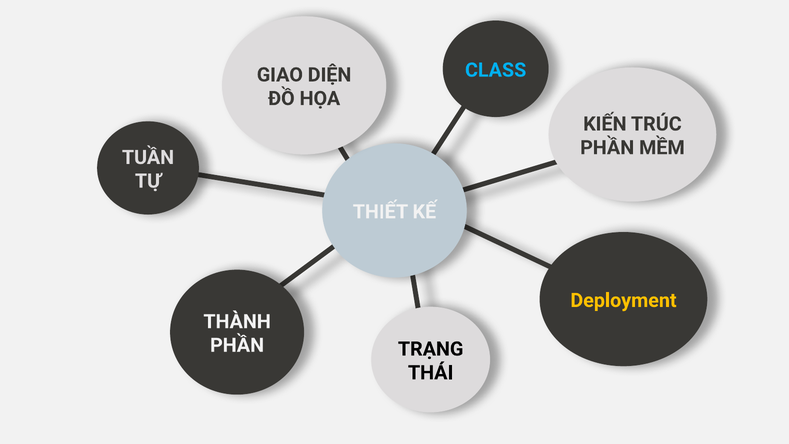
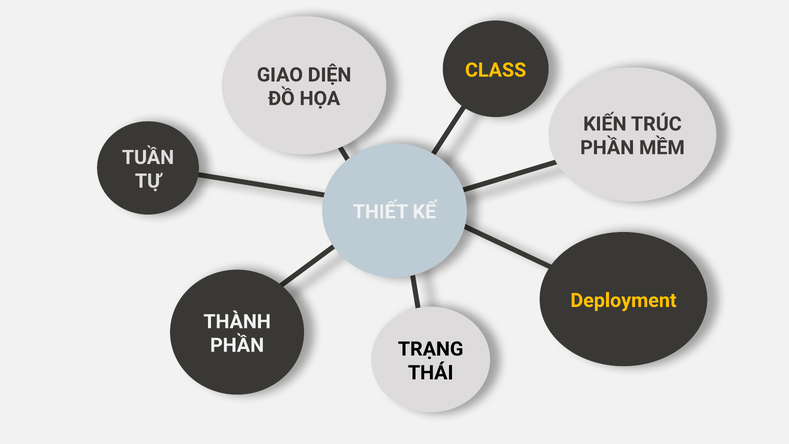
CLASS colour: light blue -> yellow (496, 70)
